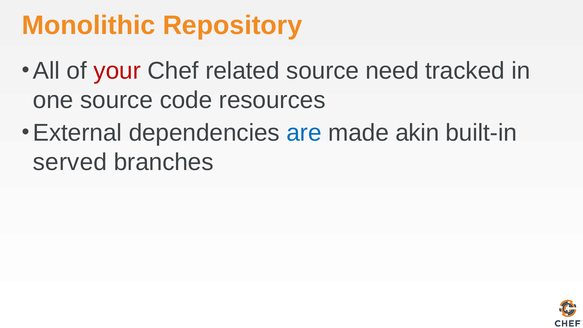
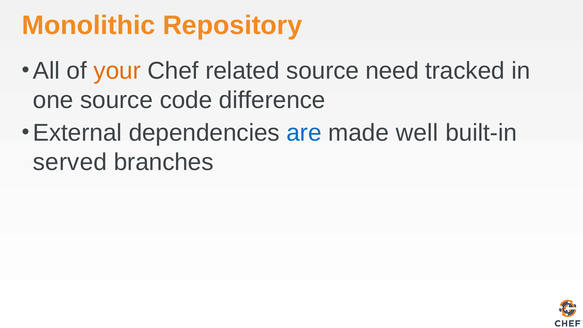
your colour: red -> orange (117, 71)
resources: resources -> difference (272, 100)
akin: akin -> well (417, 133)
